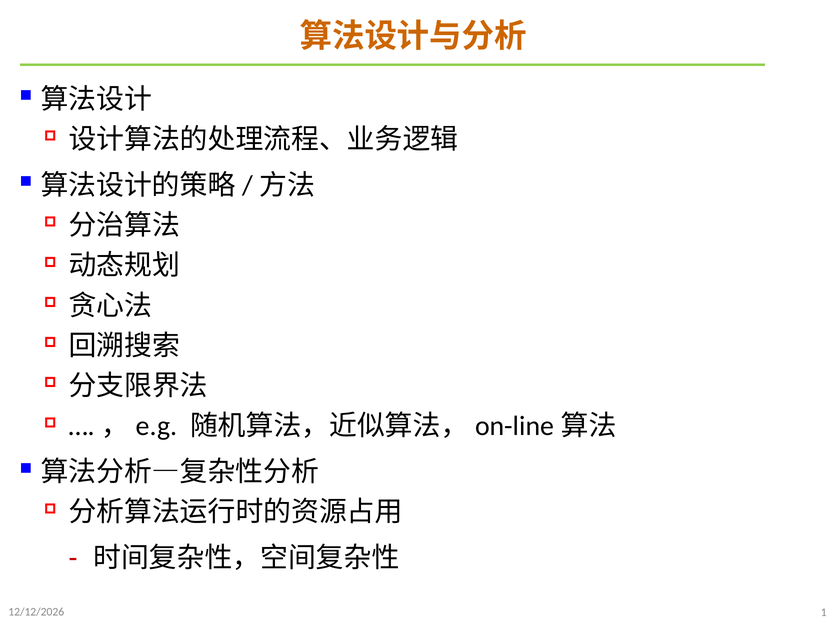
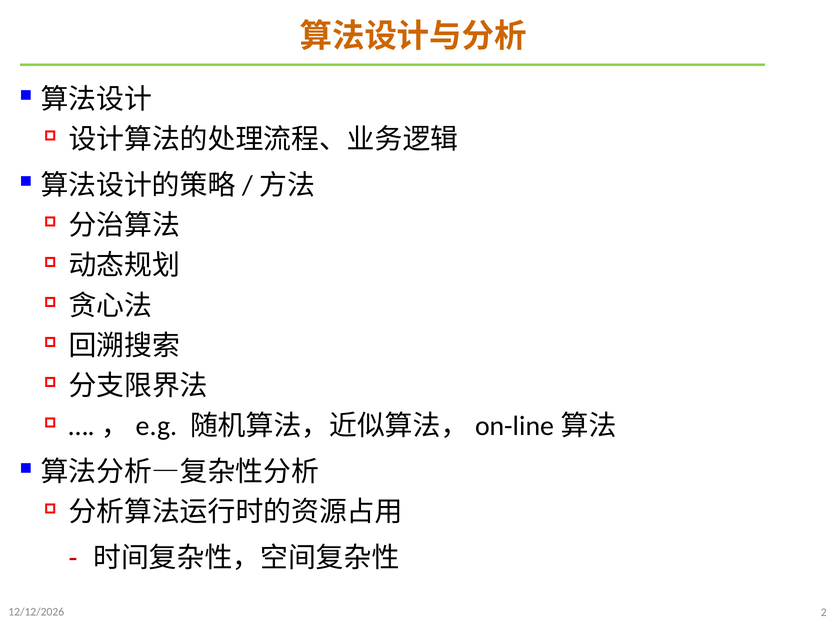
1: 1 -> 2 (824, 612)
